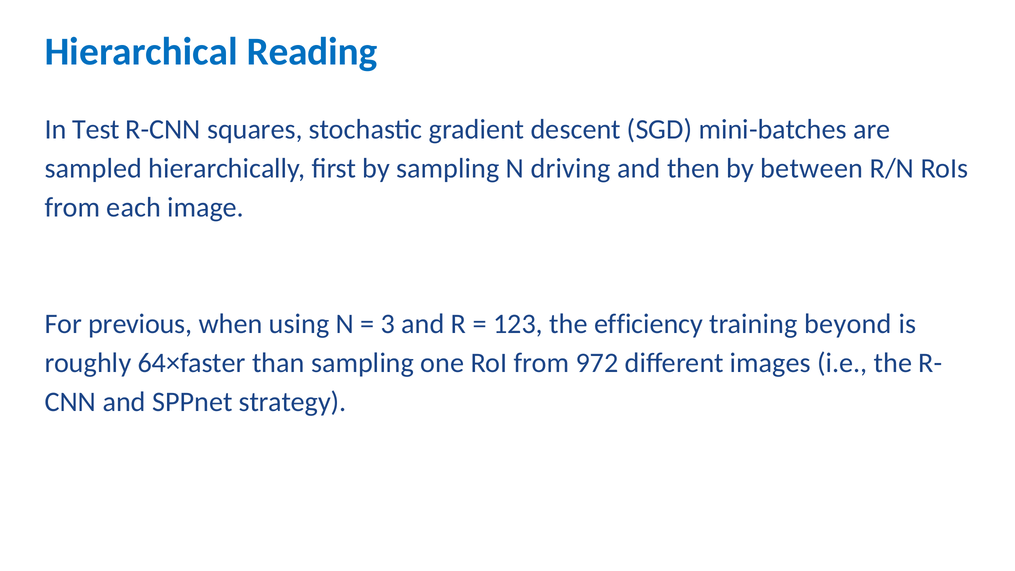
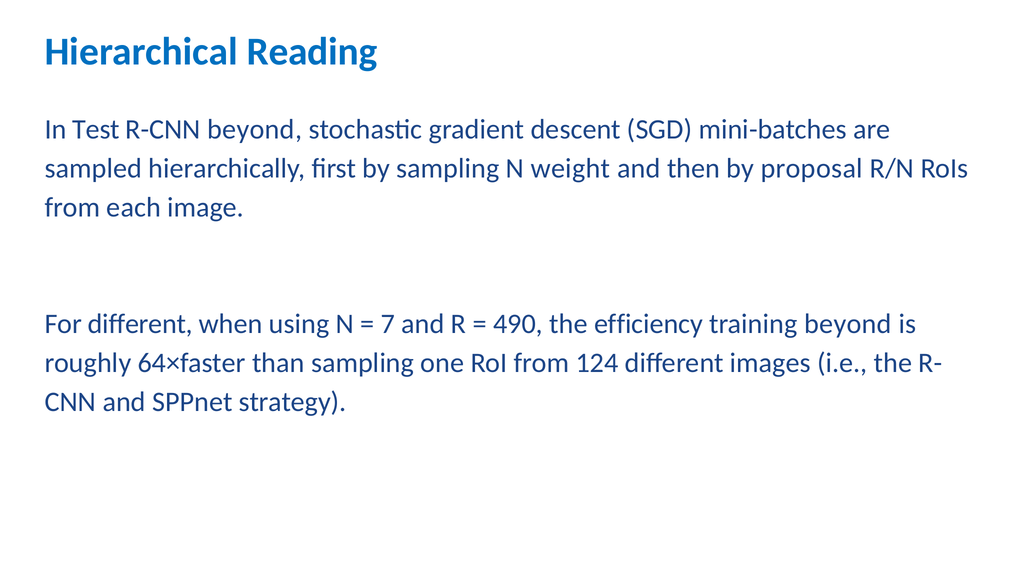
R-CNN squares: squares -> beyond (255, 129)
driving: driving -> weight (571, 168)
between: between -> proposal (812, 168)
For previous: previous -> different (140, 324)
3: 3 -> 7 (388, 324)
123: 123 -> 490 (518, 324)
972: 972 -> 124 (597, 363)
